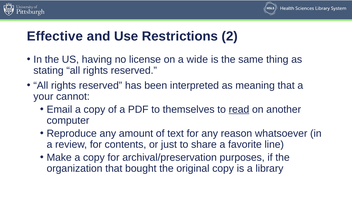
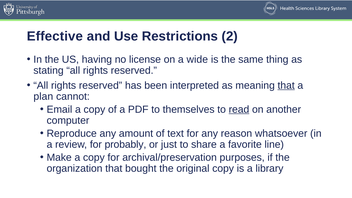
that underline: none -> present (286, 85)
your: your -> plan (43, 96)
contents: contents -> probably (125, 144)
